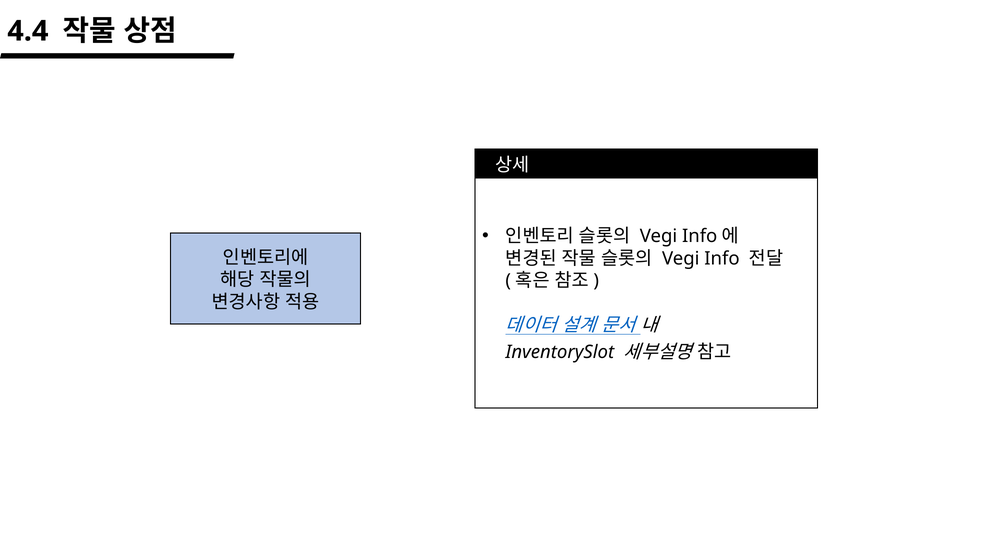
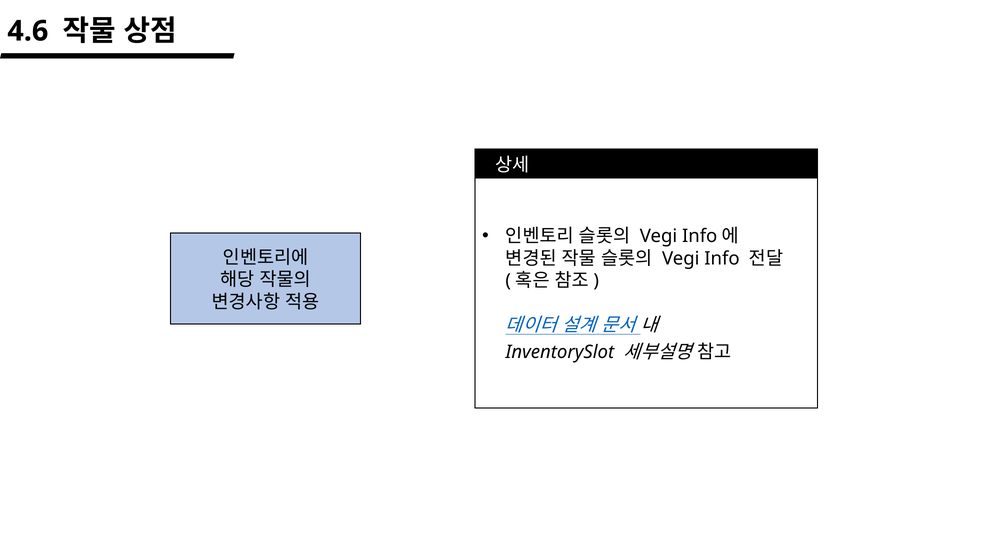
4.4: 4.4 -> 4.6 (28, 31)
